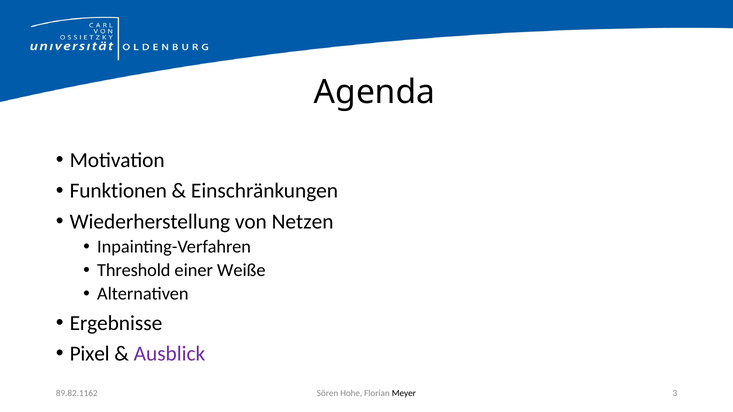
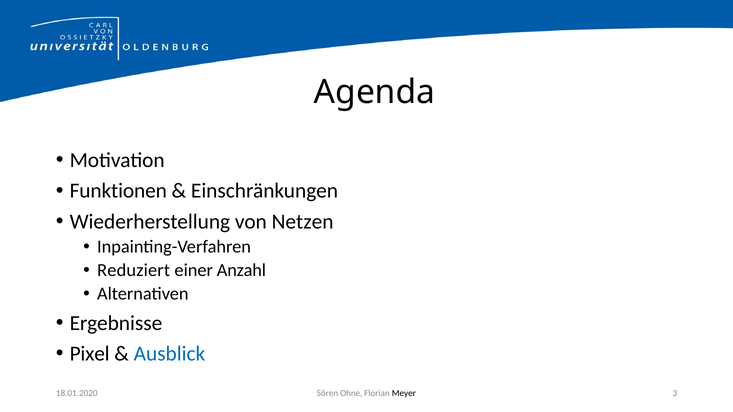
Threshold: Threshold -> Reduziert (134, 271)
Weiße: Weiße -> Anzahl (241, 271)
Ausblick colour: purple -> blue (169, 354)
Hohe: Hohe -> Ohne (351, 394)
89.82.1162: 89.82.1162 -> 18.01.2020 (77, 394)
